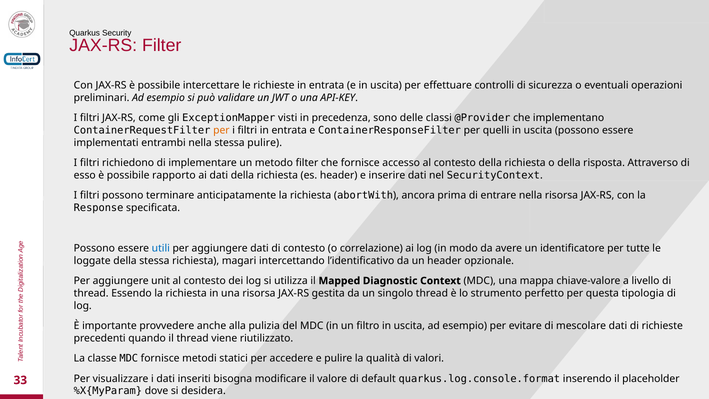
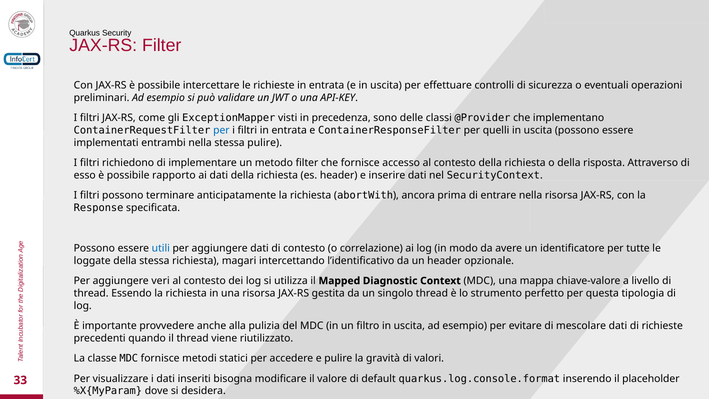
per colour: orange -> blue (221, 130)
unit: unit -> veri (161, 281)
qualità: qualità -> gravità (383, 358)
